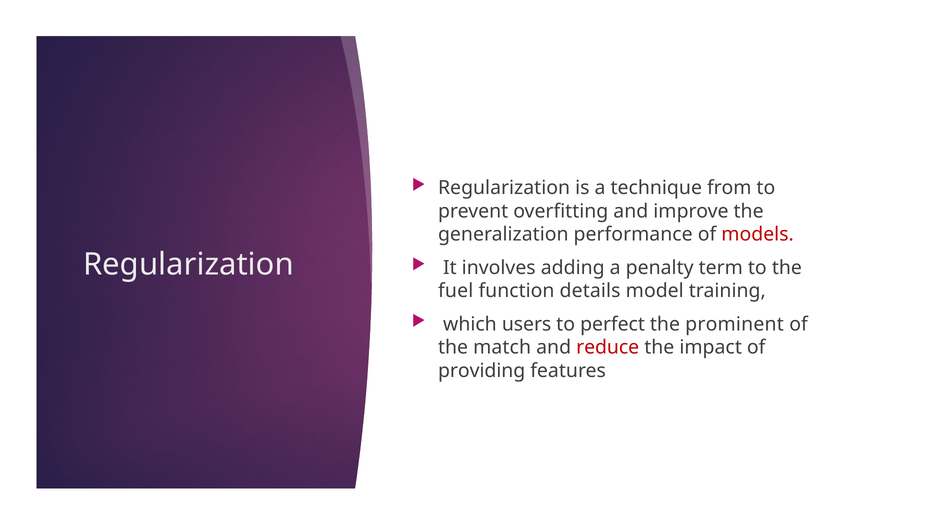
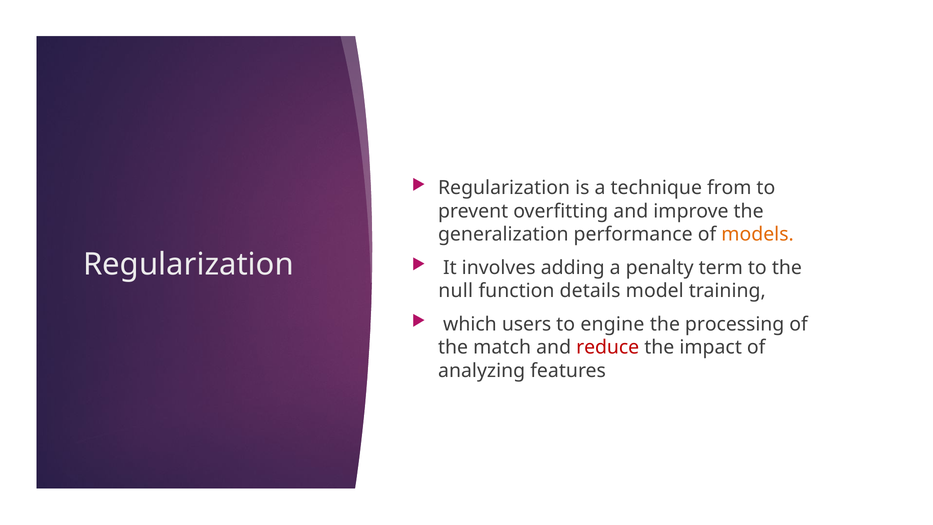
models colour: red -> orange (758, 234)
fuel: fuel -> null (456, 291)
perfect: perfect -> engine (612, 324)
prominent: prominent -> processing (735, 324)
providing: providing -> analyzing (482, 371)
